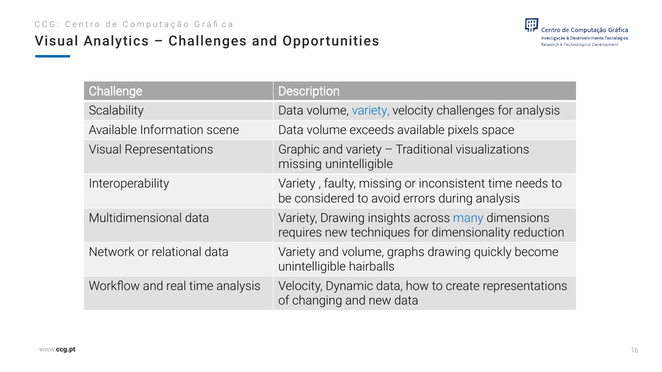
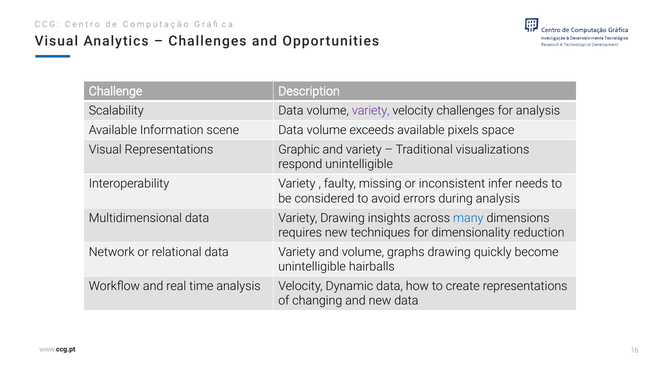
variety colour: blue -> purple (371, 111)
missing: missing -> respond (300, 164)
inconsistent time: time -> infer (500, 184)
